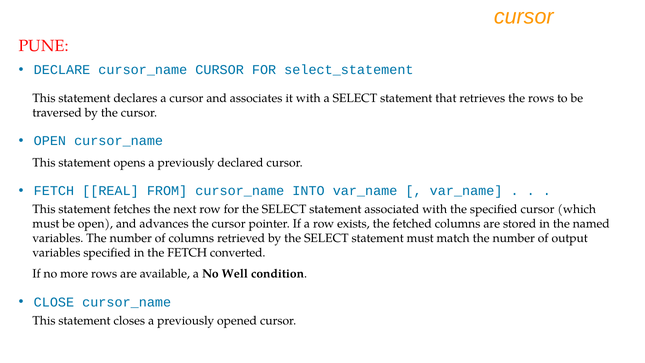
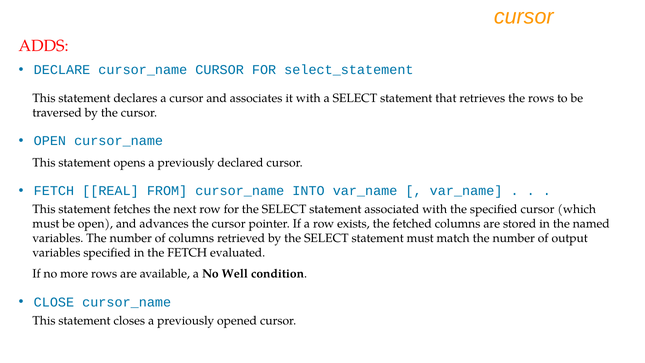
PUNE: PUNE -> ADDS (44, 46)
converted: converted -> evaluated (238, 253)
